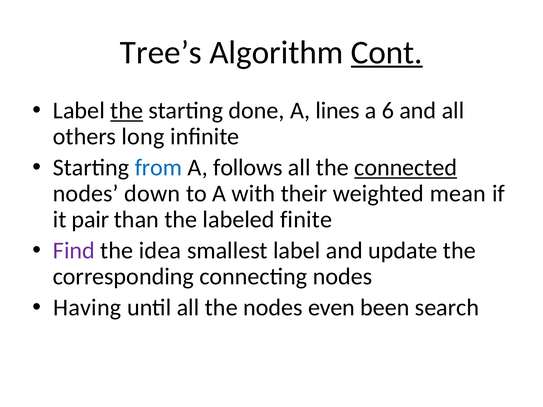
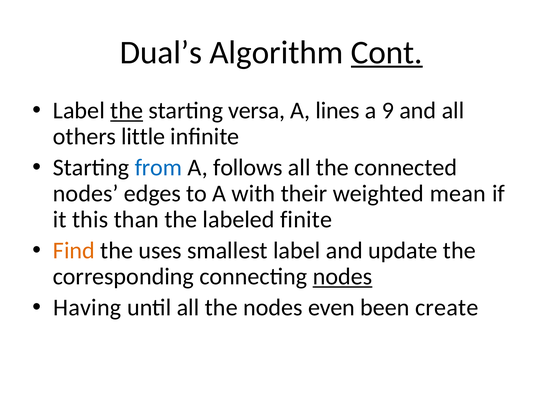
Tree’s: Tree’s -> Dual’s (161, 53)
done: done -> versa (257, 111)
6: 6 -> 9 (388, 111)
long: long -> little (143, 137)
connected underline: present -> none (406, 168)
down: down -> edges (152, 194)
pair: pair -> this (90, 220)
Find colour: purple -> orange (74, 251)
idea: idea -> uses (160, 251)
nodes underline: none -> present (342, 277)
search: search -> create (447, 308)
